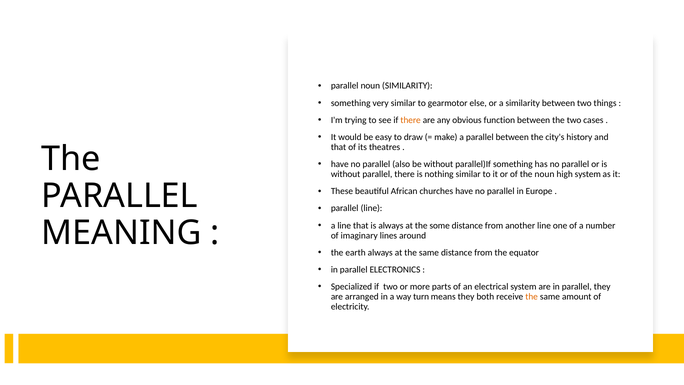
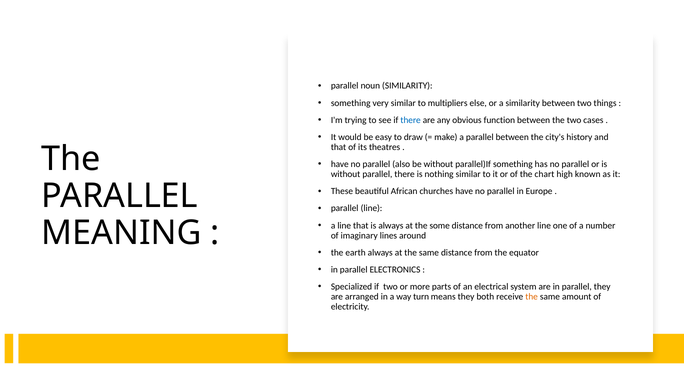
gearmotor: gearmotor -> multipliers (448, 103)
there colour: orange -> blue (411, 120)
the noun: noun -> chart (545, 174)
high system: system -> known (588, 174)
